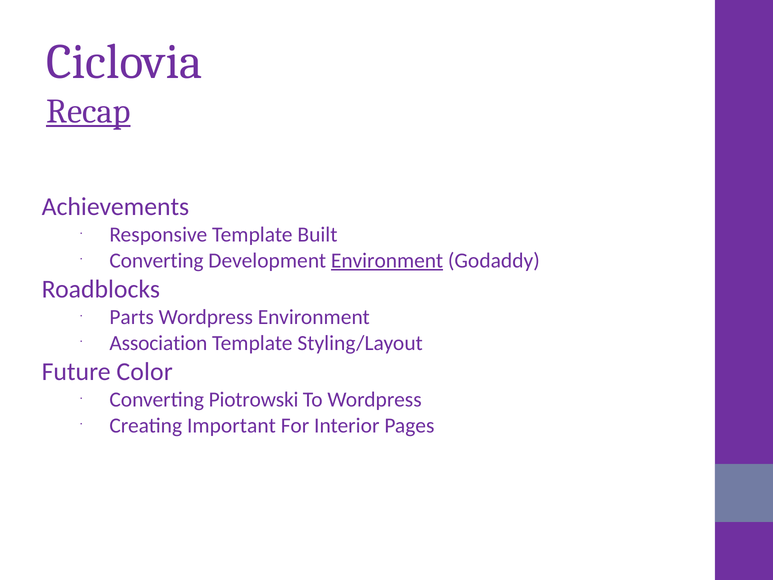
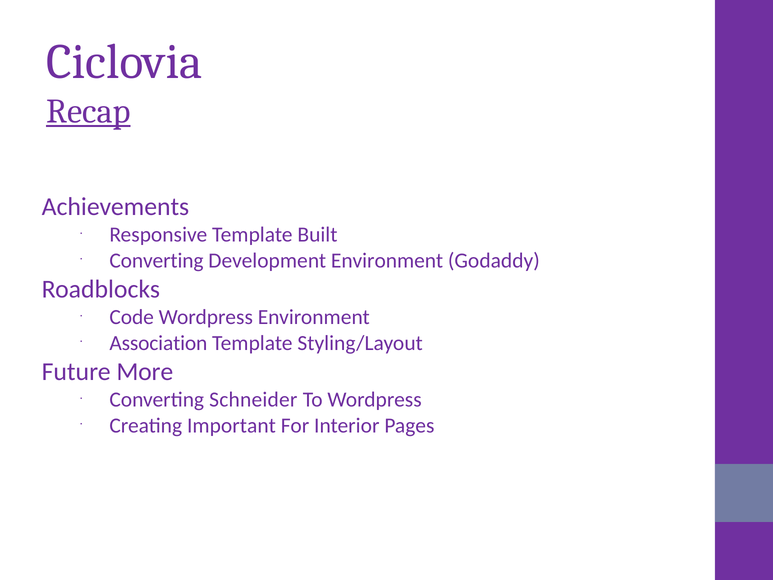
Environment underline: present -> none (387, 260)
Parts: Parts -> Code (132, 317)
Color: Color -> More (145, 372)
Piotrowski: Piotrowski -> Schneider (253, 400)
